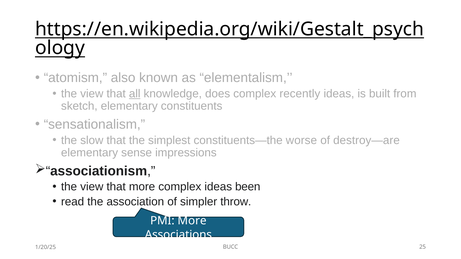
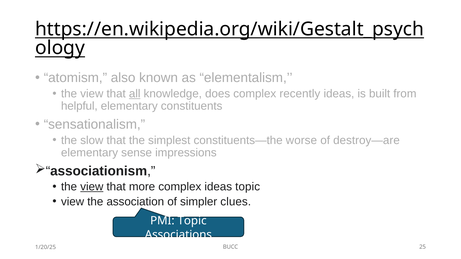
sketch: sketch -> helpful (79, 106)
view underline: none -> present (92, 187)
ideas been: been -> topic (248, 187)
read: read -> view (73, 202)
throw: throw -> clues (236, 202)
PMI More: More -> Topic (192, 221)
